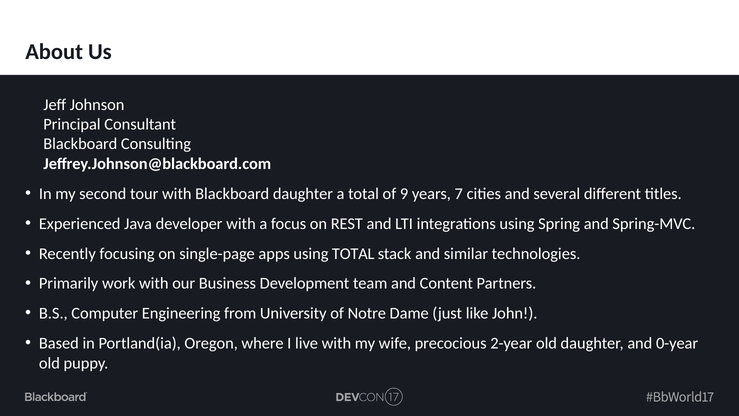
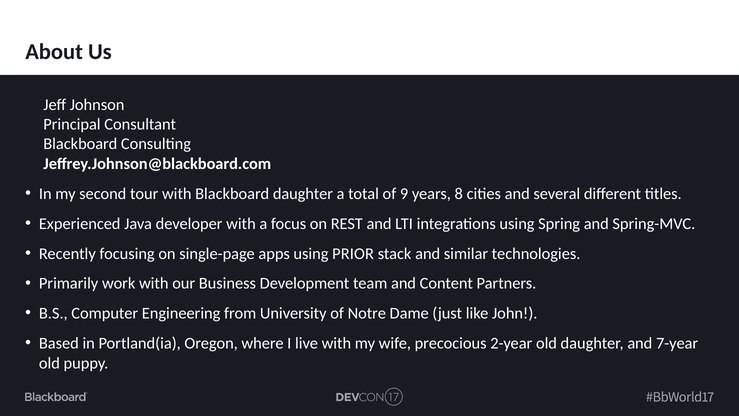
7: 7 -> 8 (459, 194)
using TOTAL: TOTAL -> PRIOR (353, 253)
0-year: 0-year -> 7-year (677, 343)
